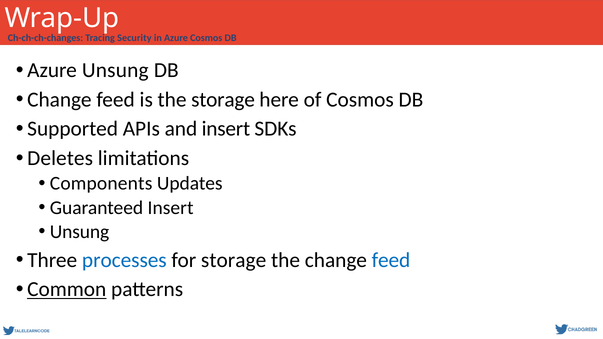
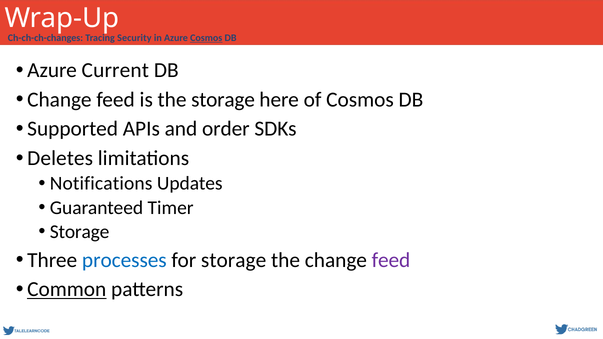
Cosmos underline: none -> present (206, 38)
Azure Unsung: Unsung -> Current (115, 70)
and insert: insert -> order (226, 129)
Components: Components -> Notifications (101, 184)
Guaranteed Insert: Insert -> Timer (171, 208)
Unsung: Unsung -> Storage (80, 232)
feed colour: blue -> purple (391, 260)
